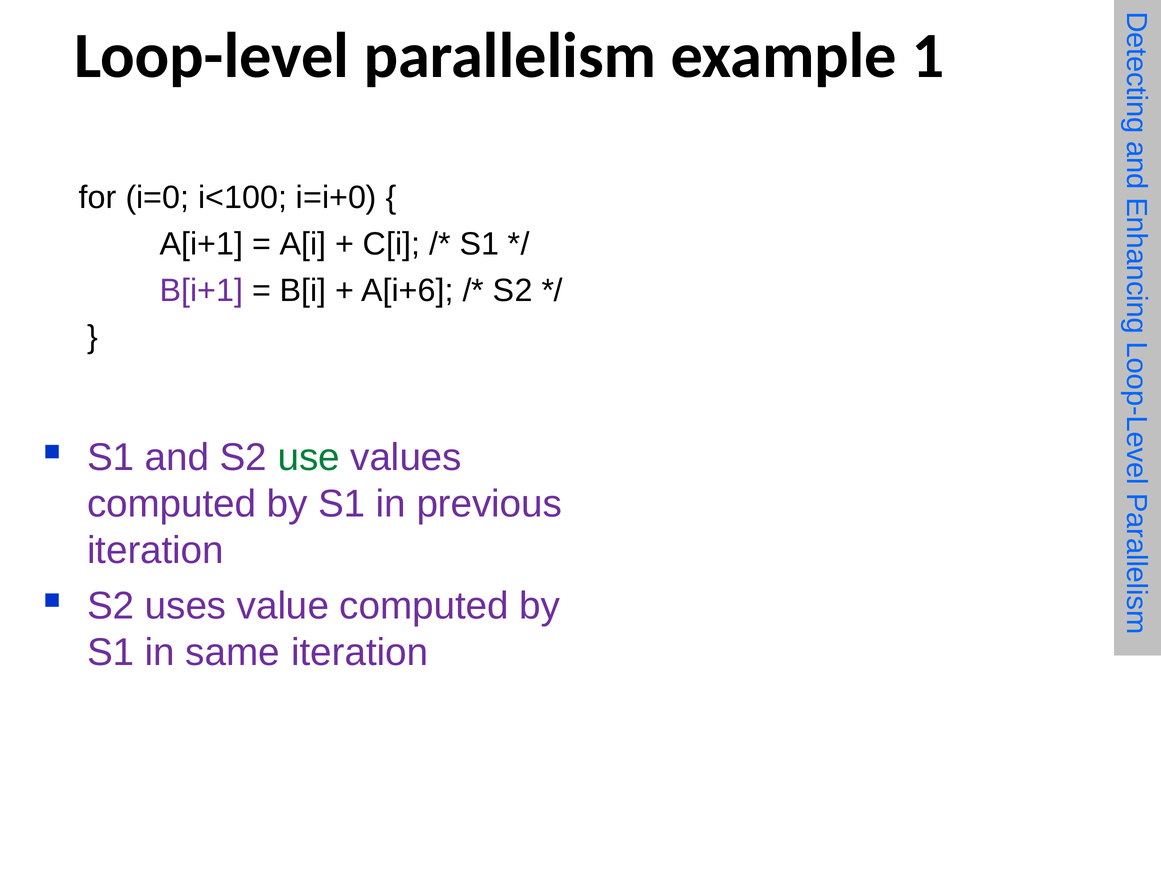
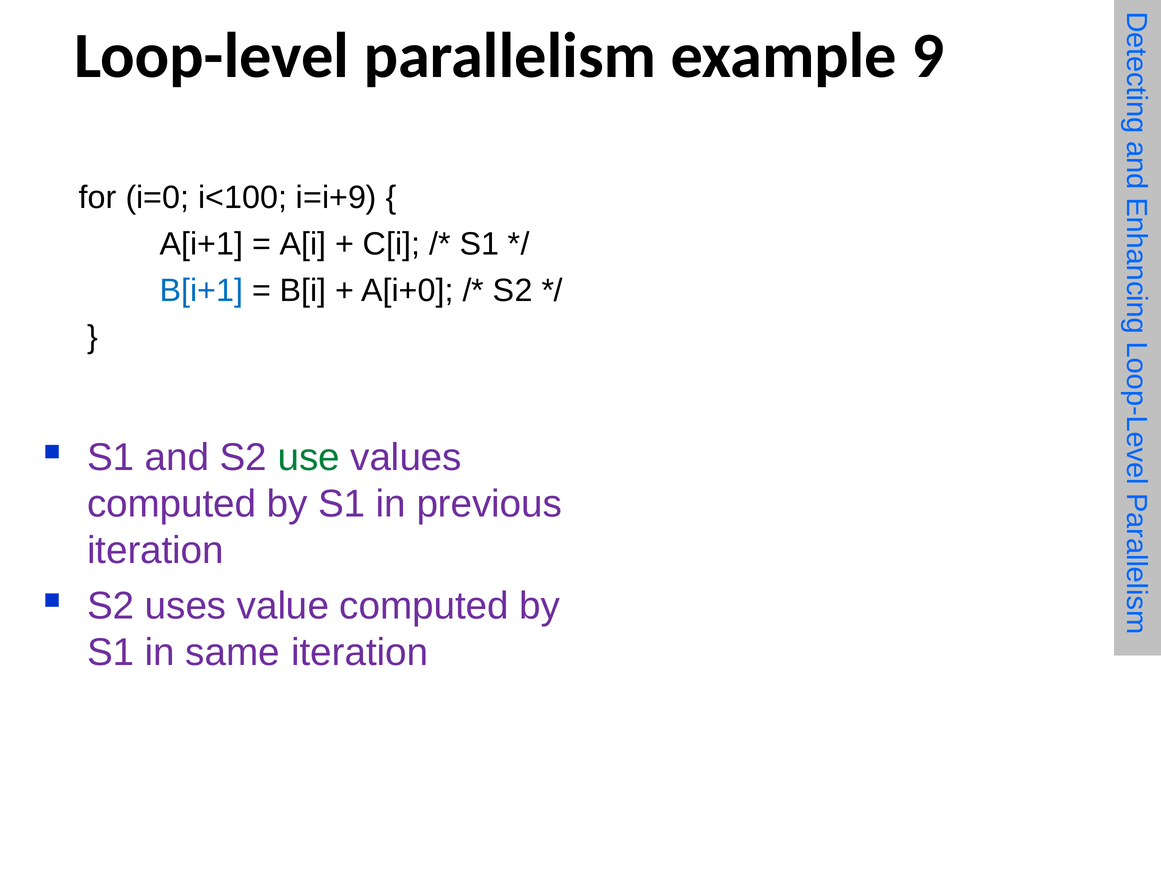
1: 1 -> 9 (928, 56)
i=i+0: i=i+0 -> i=i+9 (336, 198)
B[i+1 colour: purple -> blue (201, 290)
A[i+6: A[i+6 -> A[i+0 (407, 290)
